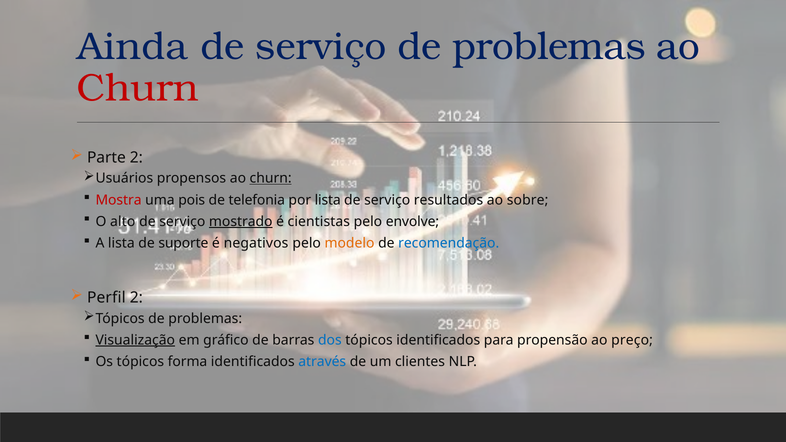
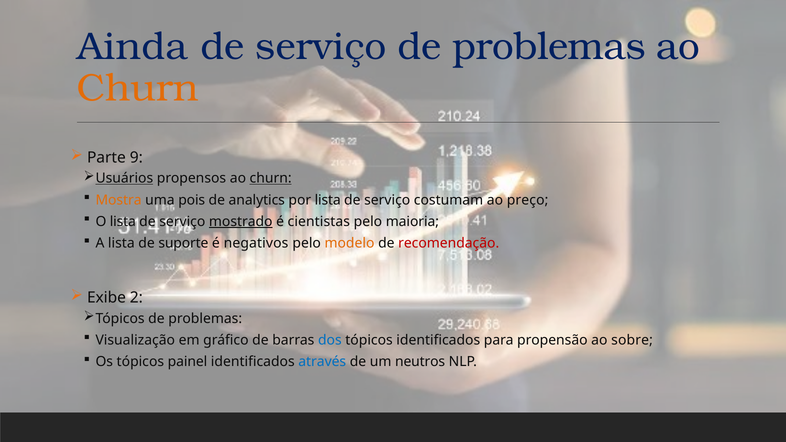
Churn colour: red -> orange (138, 88)
Parte 2: 2 -> 9 (136, 157)
Usuários underline: none -> present (124, 178)
Mostra colour: red -> orange (119, 200)
telefonia: telefonia -> analytics (257, 200)
resultados: resultados -> costumam (449, 200)
sobre: sobre -> preço (528, 200)
O alto: alto -> lista (123, 222)
envolve: envolve -> maioria (412, 222)
recomendação colour: blue -> red (449, 243)
Perfil: Perfil -> Exibe (106, 298)
Visualização underline: present -> none (135, 340)
preço: preço -> sobre (632, 340)
forma: forma -> painel (187, 362)
clientes: clientes -> neutros (420, 362)
